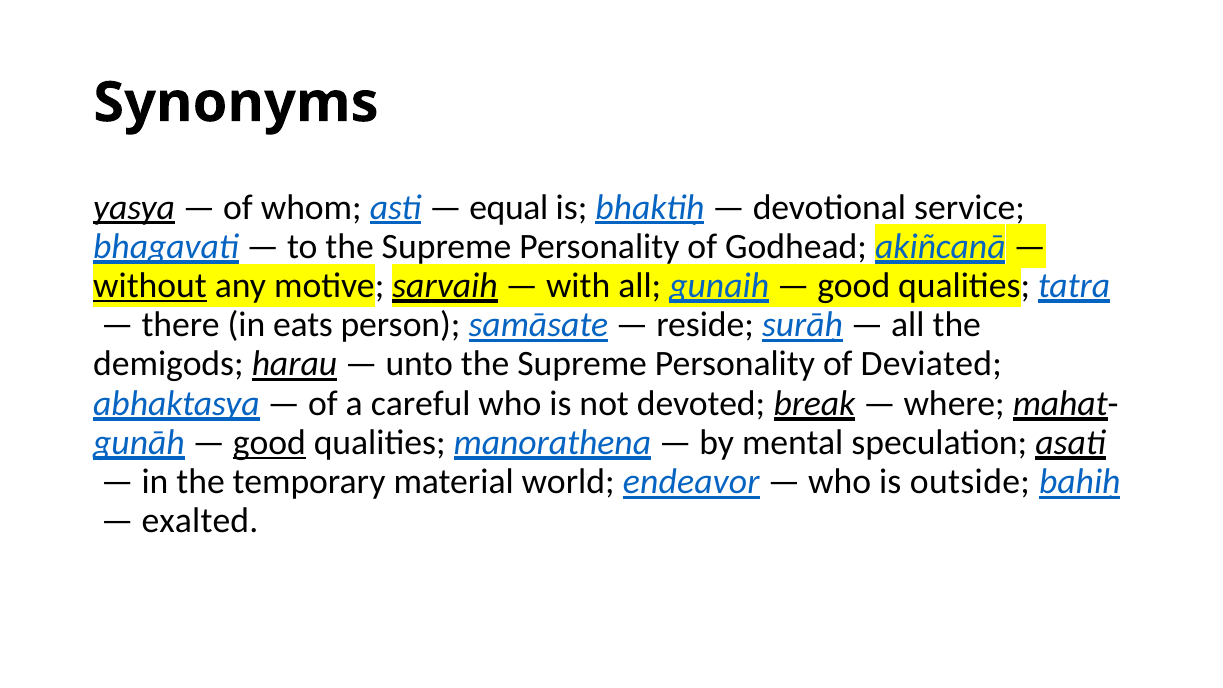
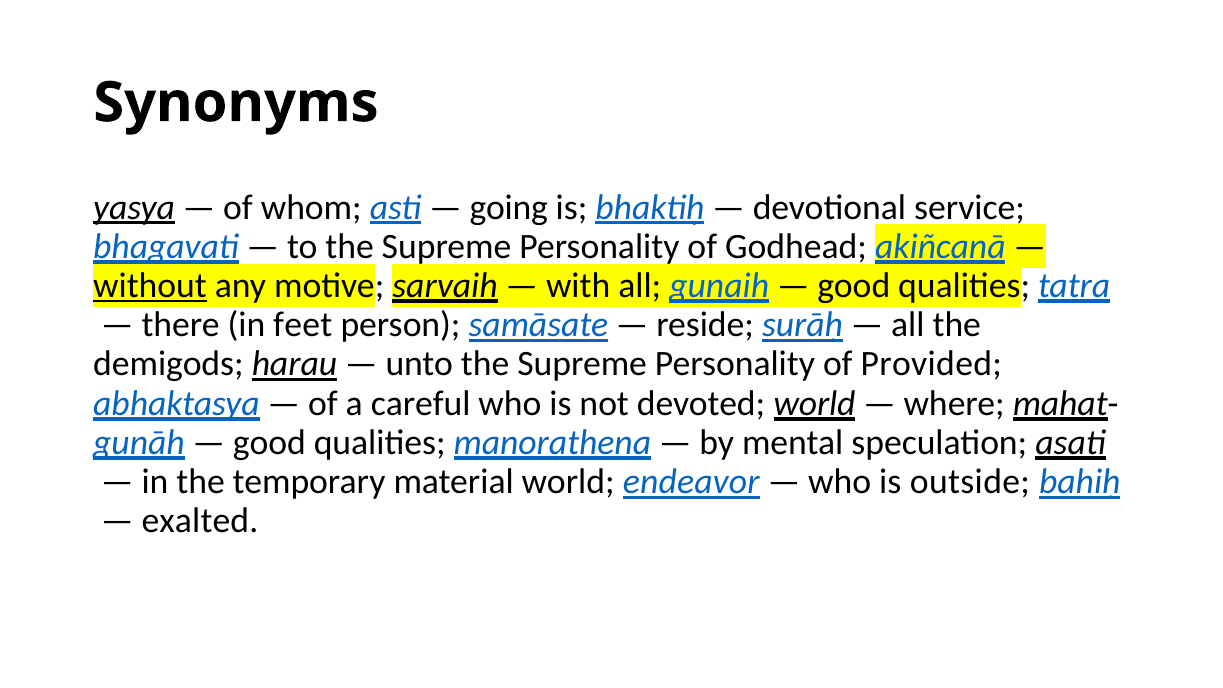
equal: equal -> going (509, 207)
eats: eats -> feet (303, 325)
Deviated: Deviated -> Provided (931, 364)
devoted break: break -> world (814, 403)
good underline: present -> none (269, 443)
